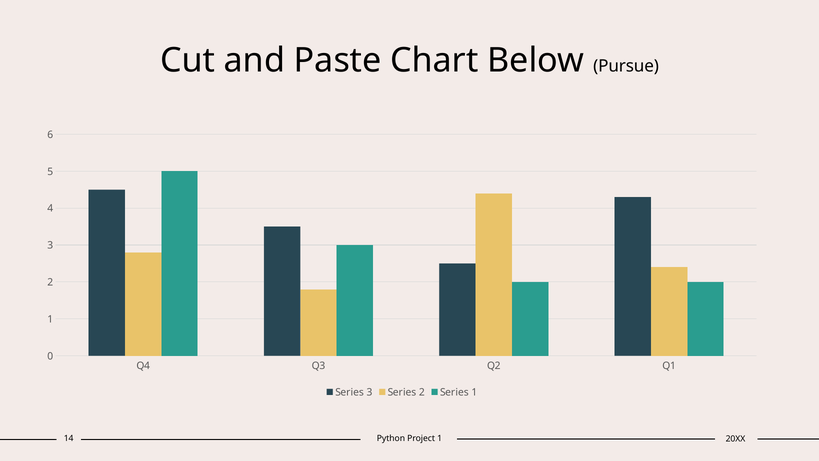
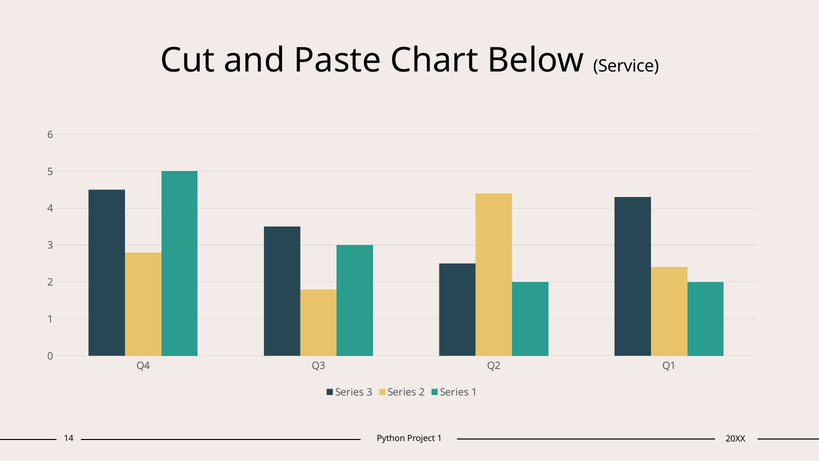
Pursue: Pursue -> Service (626, 66)
